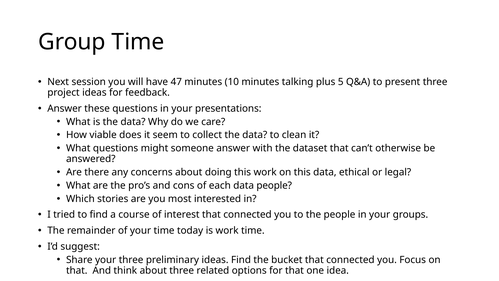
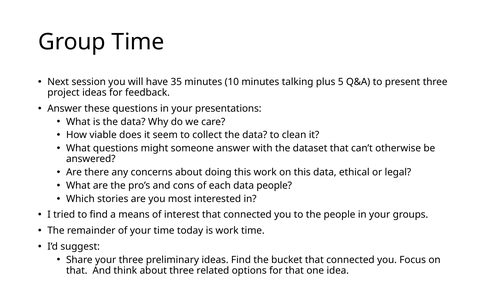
47: 47 -> 35 (176, 82)
course: course -> means (134, 214)
